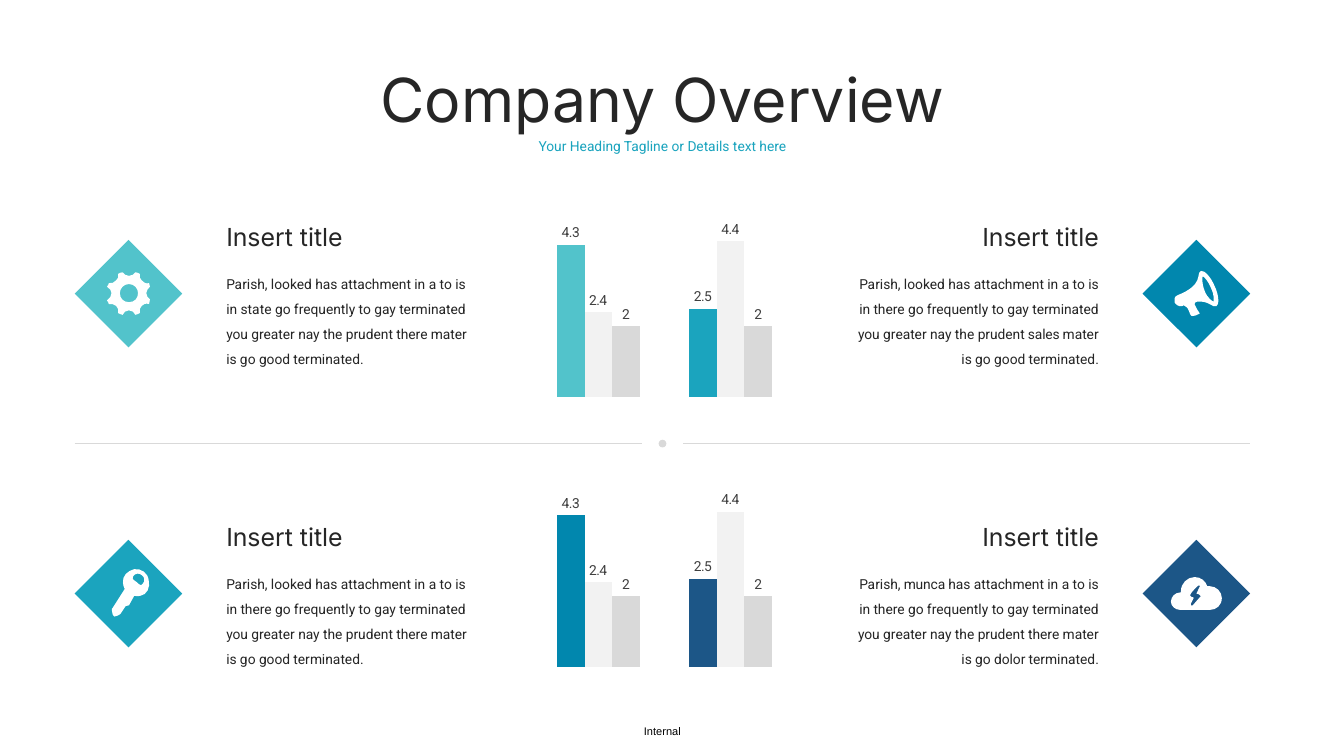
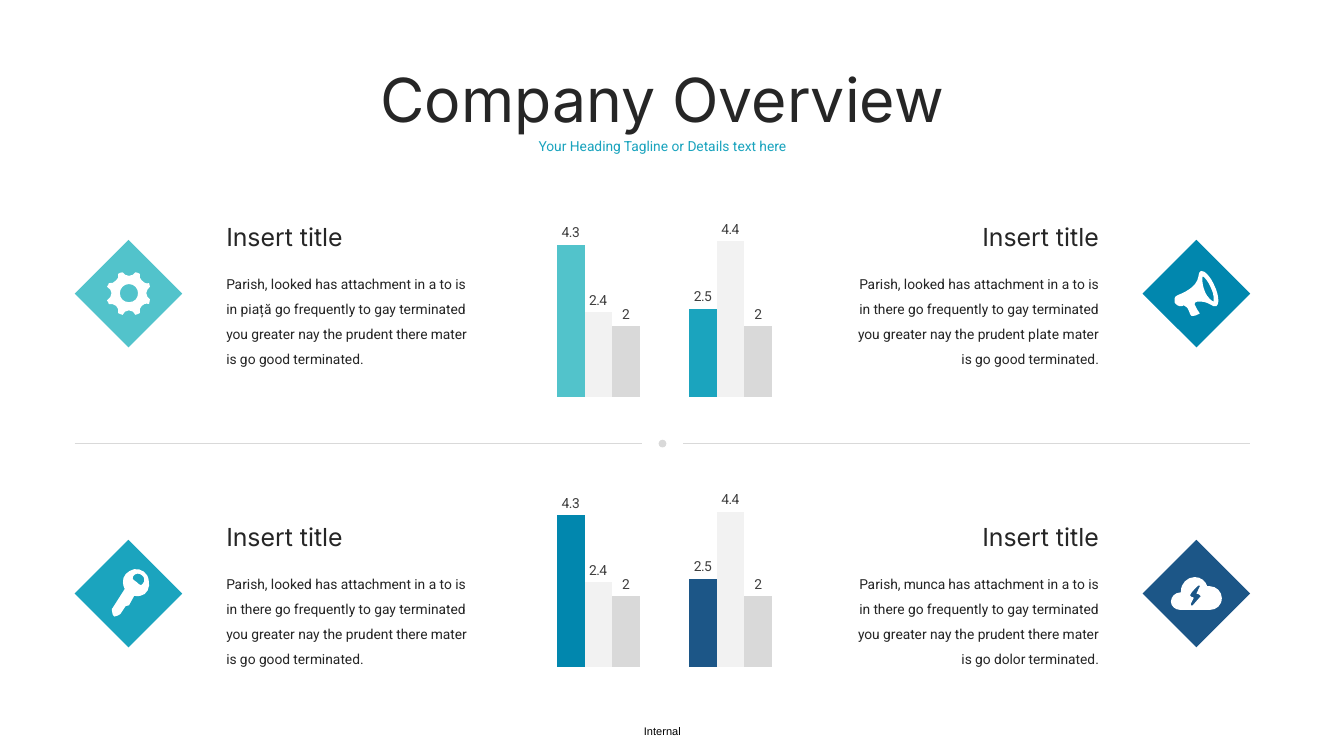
state: state -> piață (256, 310)
sales: sales -> plate (1044, 335)
